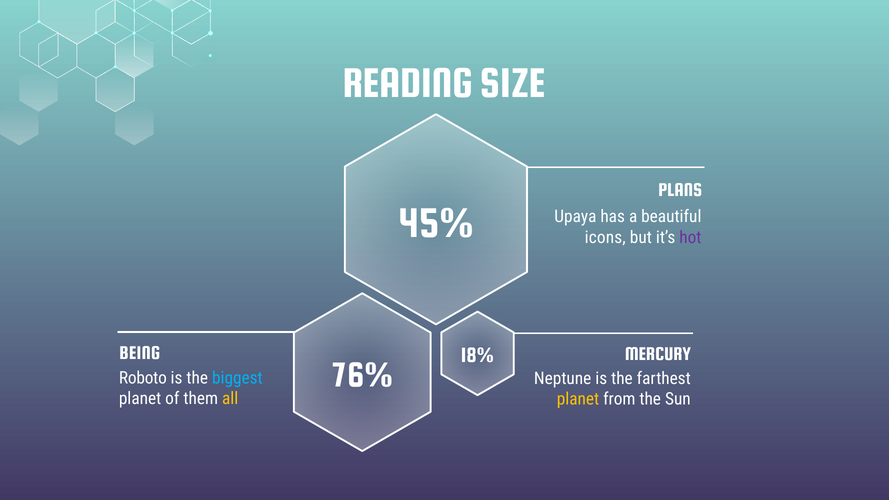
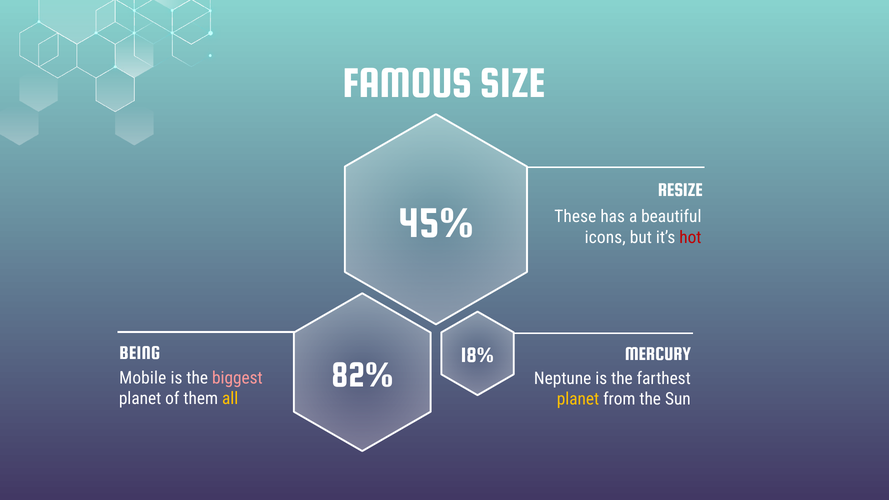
READING: READING -> FAMOUS (407, 83)
PLANS: PLANS -> RESIZE (680, 190)
Upaya: Upaya -> These (575, 217)
hot colour: purple -> red (690, 237)
76%: 76% -> 82% (362, 375)
Roboto: Roboto -> Mobile (143, 378)
biggest colour: light blue -> pink (237, 378)
